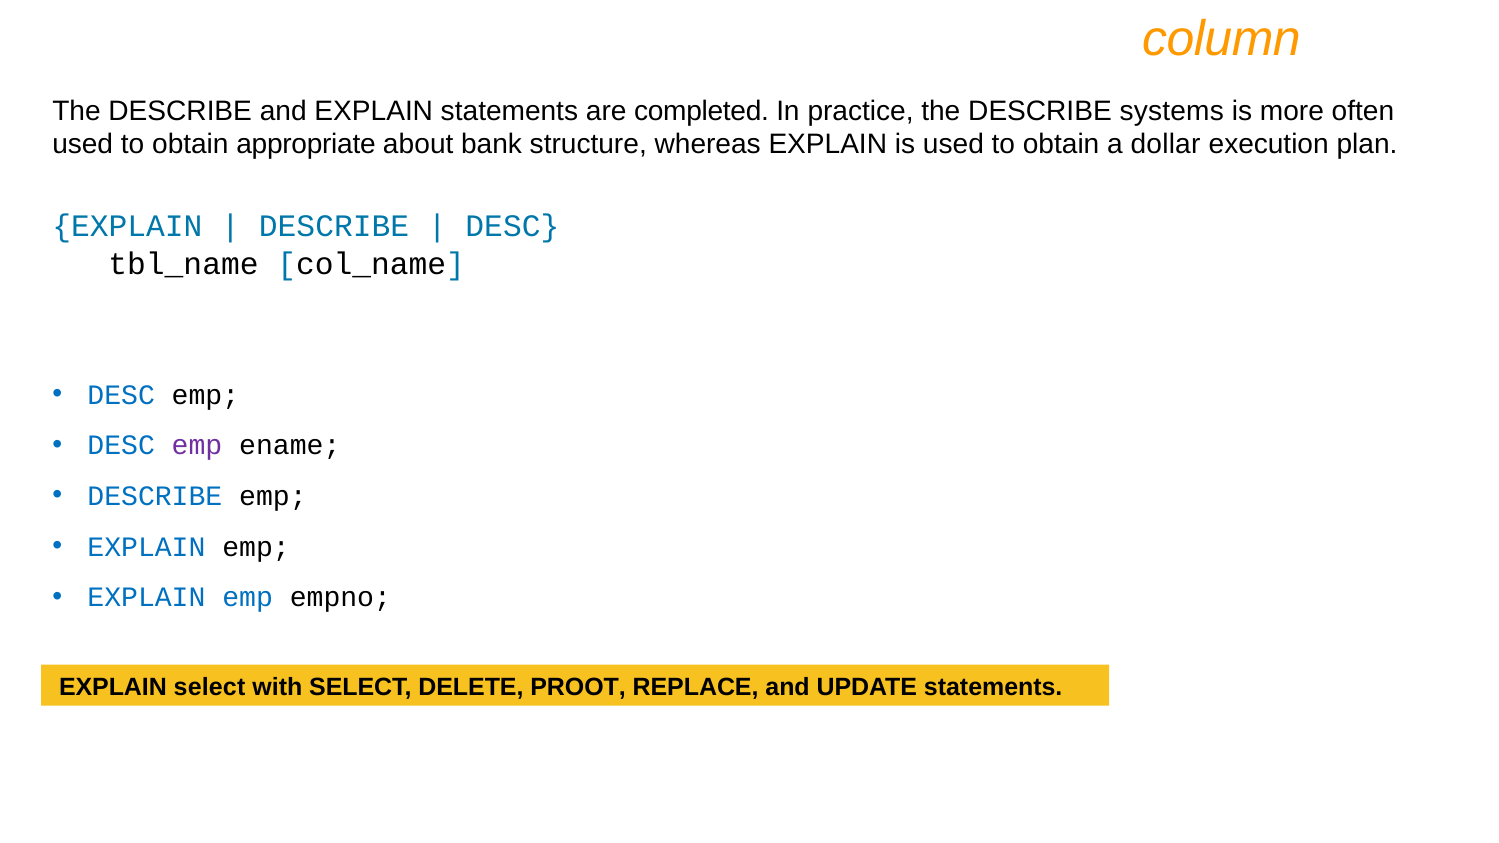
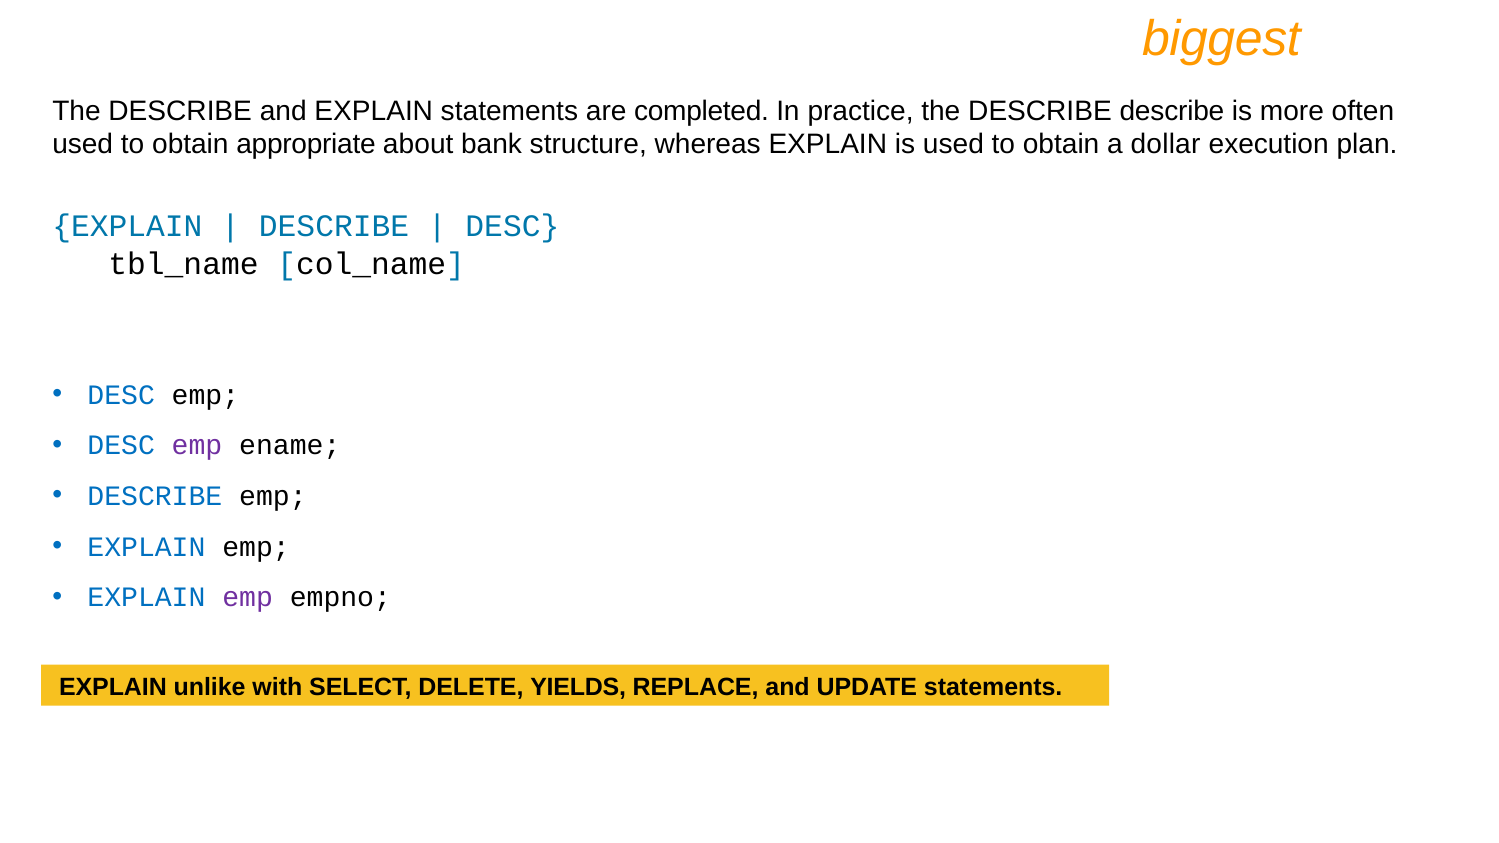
column: column -> biggest (1221, 39)
DESCRIBE systems: systems -> describe (1172, 111)
emp colour: blue -> purple (248, 598)
EXPLAIN select: select -> unlike (210, 687)
PROOT: PROOT -> YIELDS (578, 687)
